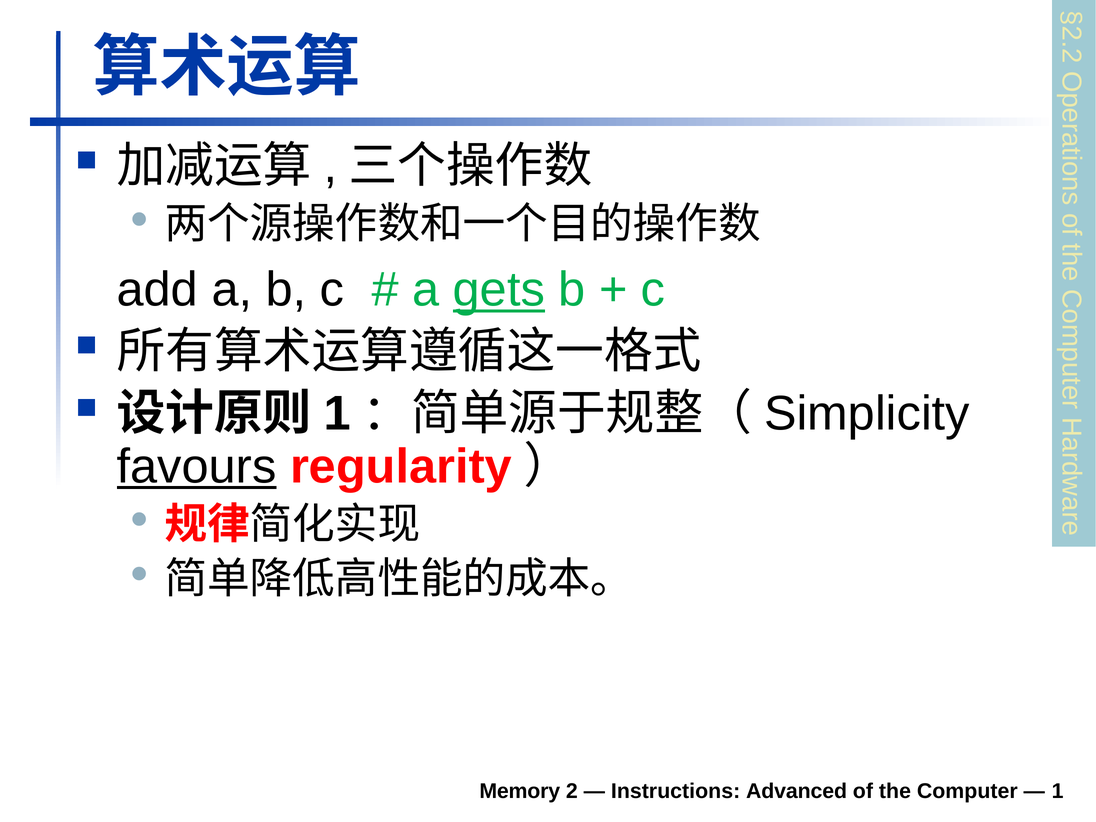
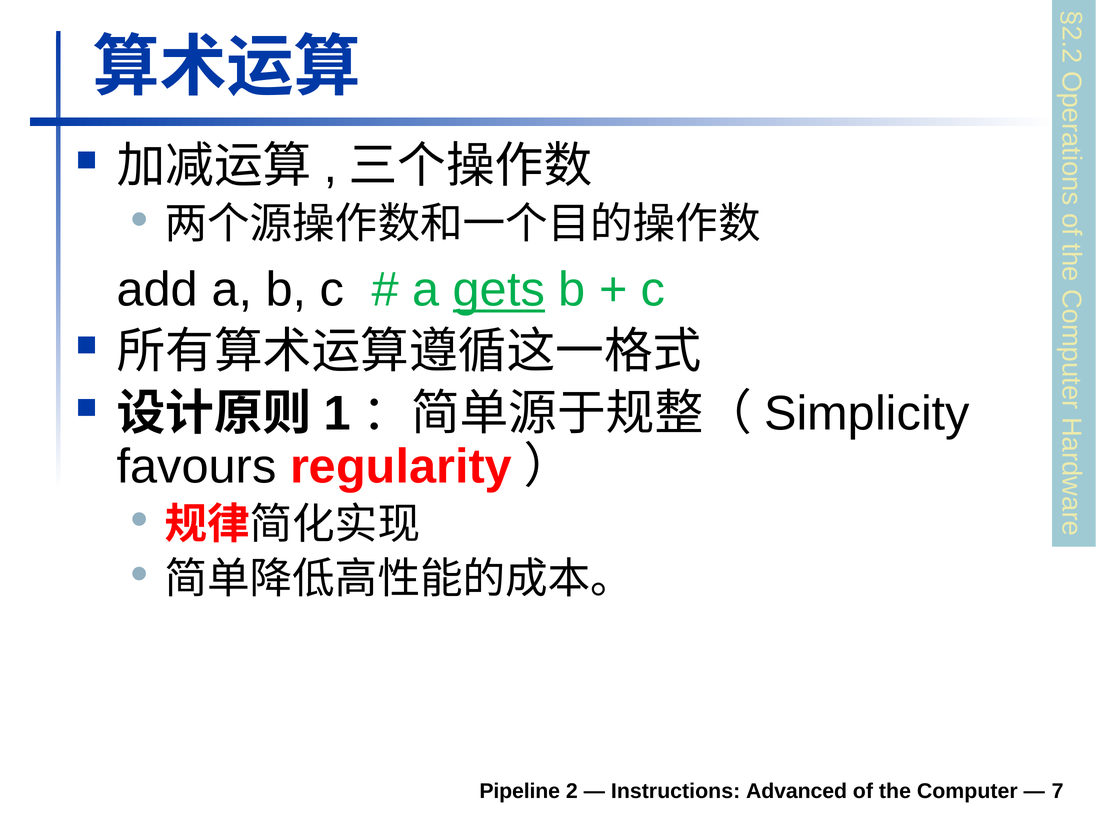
favours underline: present -> none (197, 467)
Memory: Memory -> Pipeline (520, 791)
1: 1 -> 7 (1058, 791)
